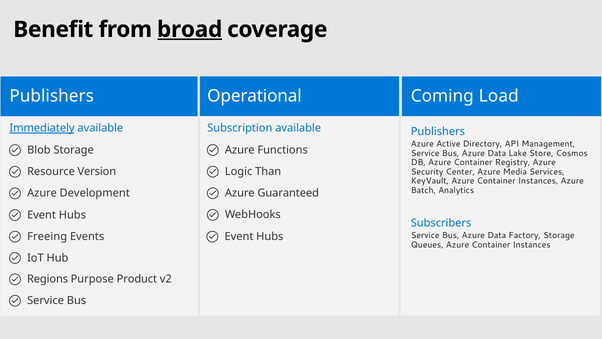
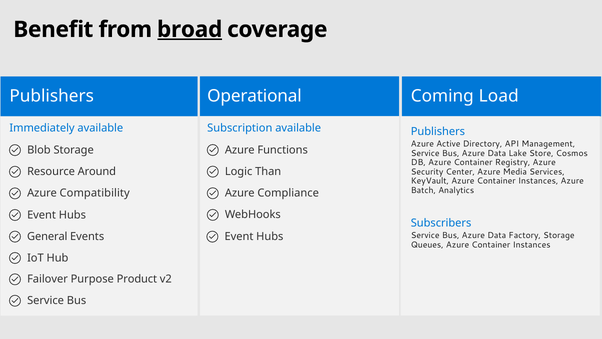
Immediately underline: present -> none (42, 128)
Version: Version -> Around (97, 171)
Guaranteed: Guaranteed -> Compliance (288, 193)
Development: Development -> Compatibility (95, 193)
Freeing: Freeing -> General (47, 236)
Regions: Regions -> Failover (47, 279)
